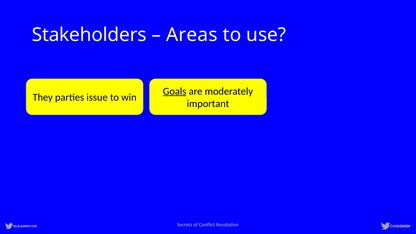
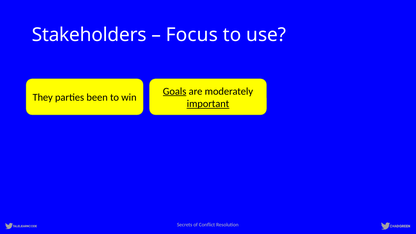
Areas: Areas -> Focus (192, 35)
issue: issue -> been (97, 98)
important underline: none -> present (208, 104)
